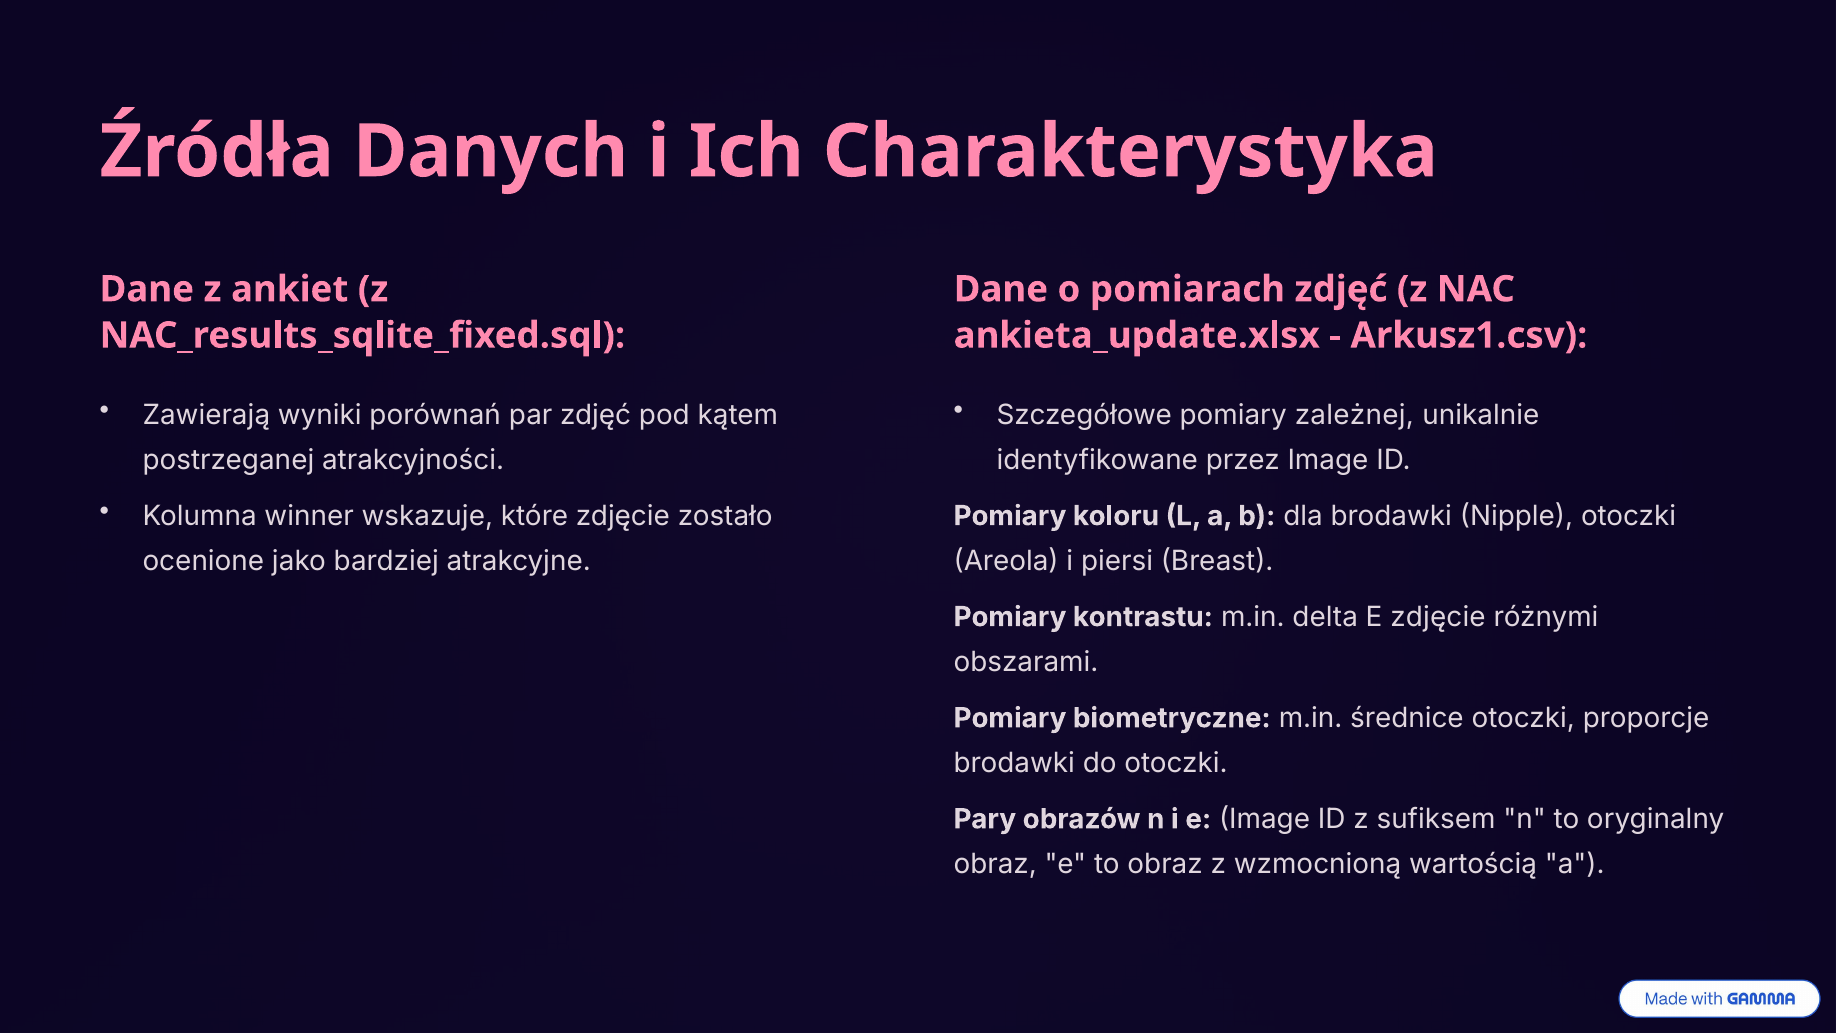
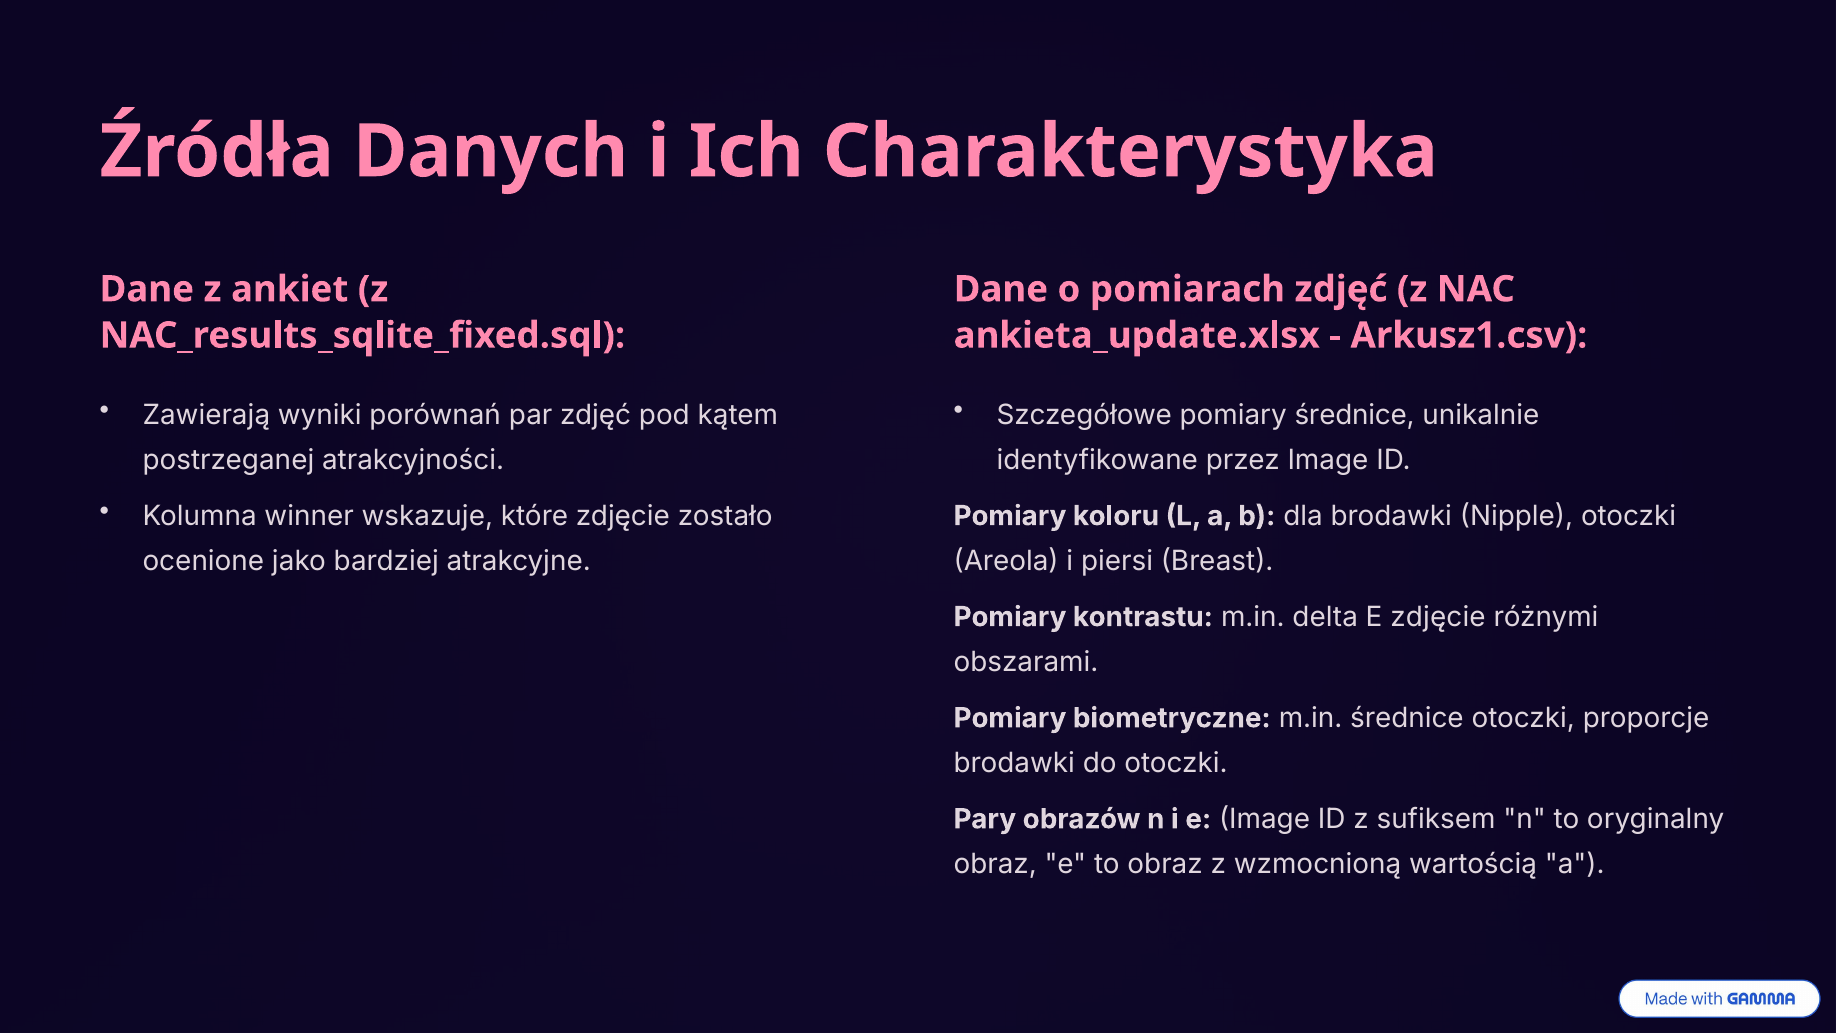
pomiary zależnej: zależnej -> średnice (1355, 415)
